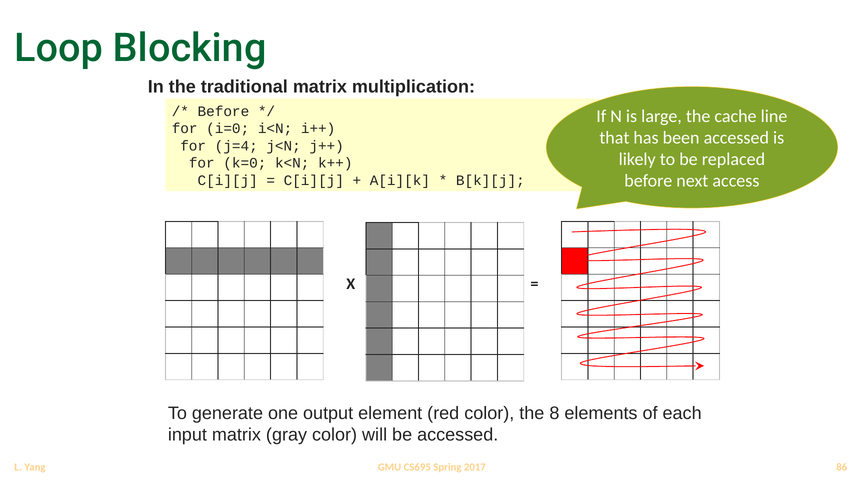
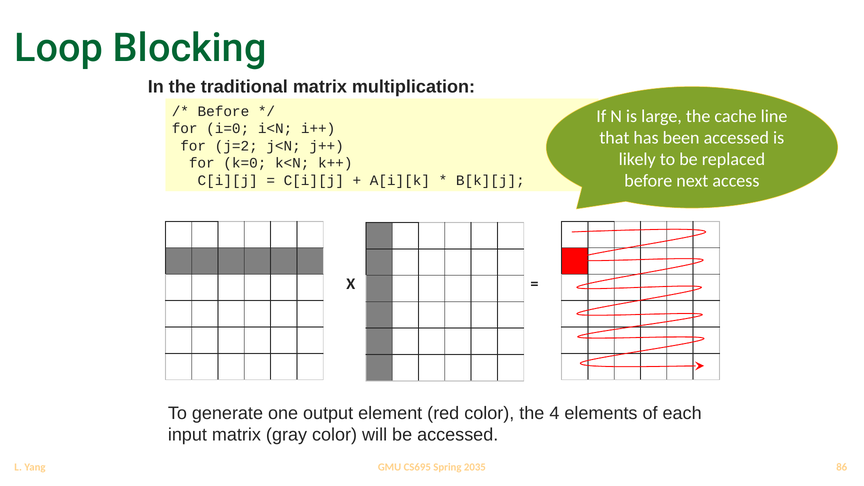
j=4: j=4 -> j=2 (236, 146)
8: 8 -> 4 (554, 413)
2017: 2017 -> 2035 (475, 467)
